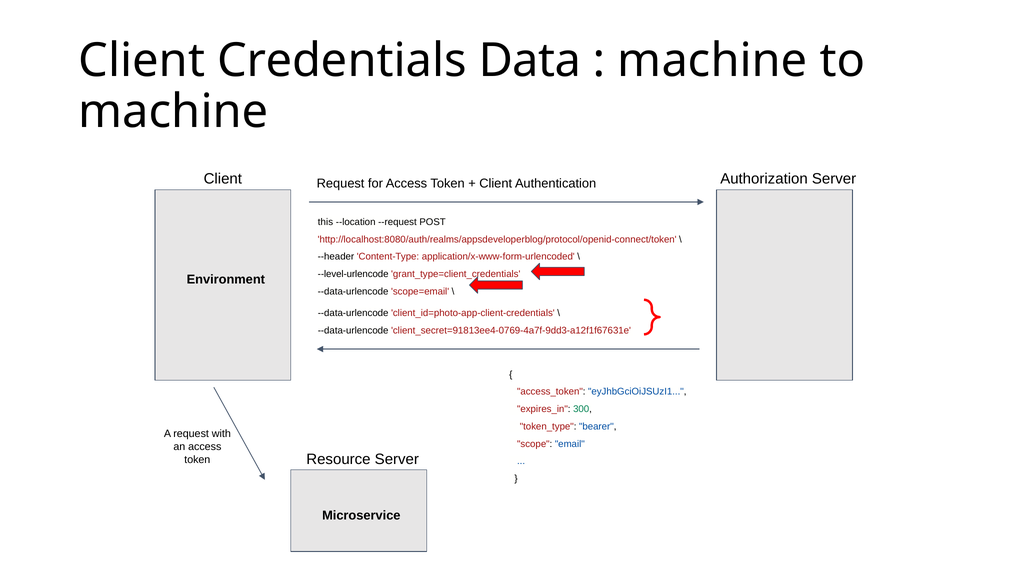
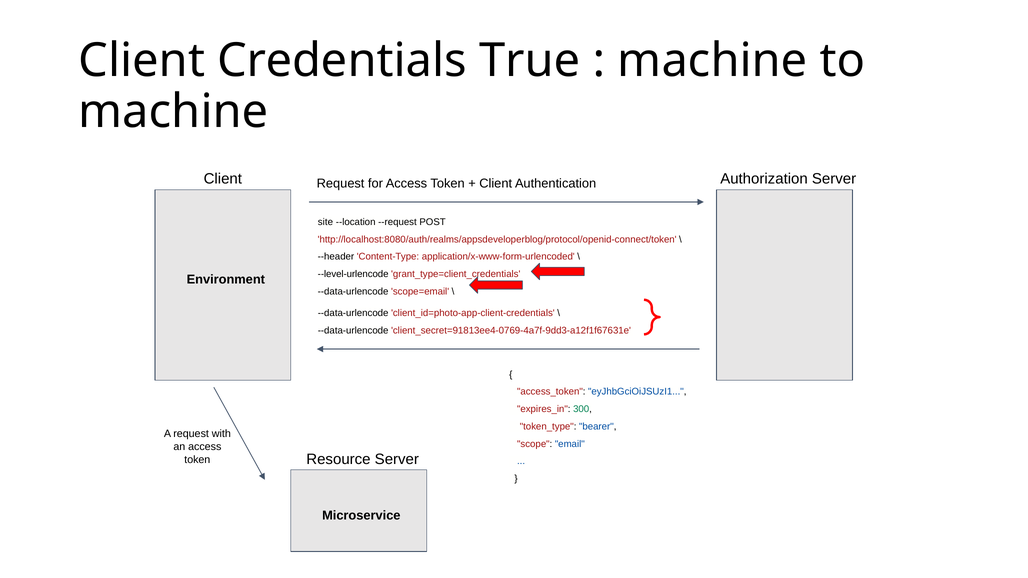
Data: Data -> True (530, 61)
this: this -> site (325, 222)
